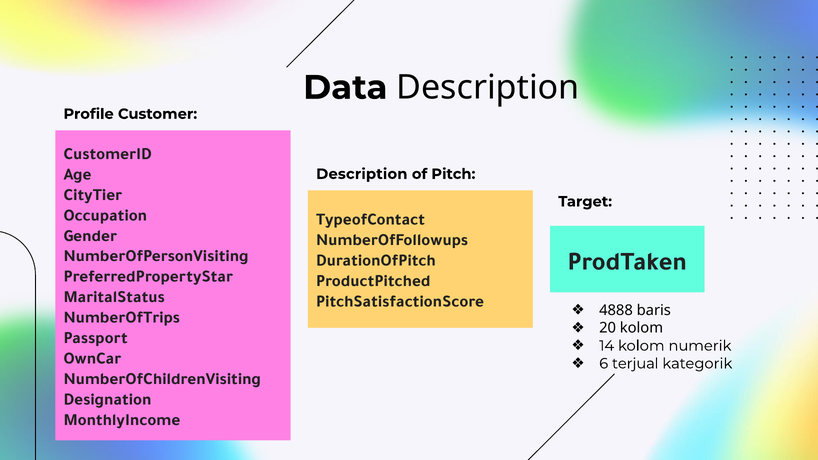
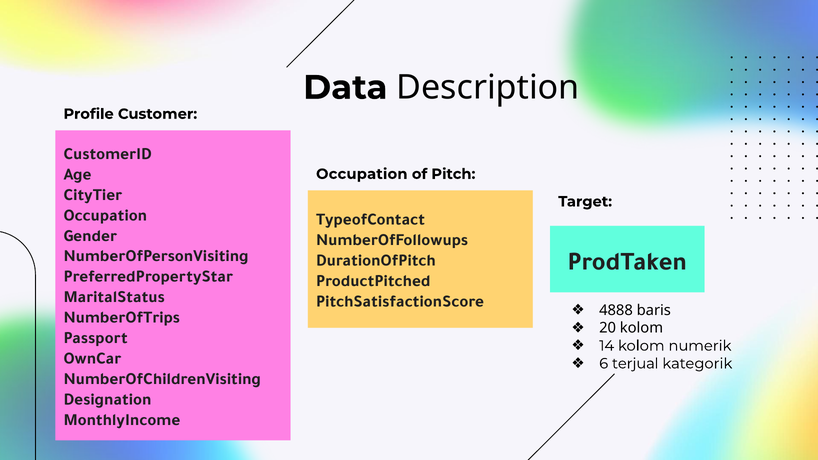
Description: Description -> Occupation (362, 174)
